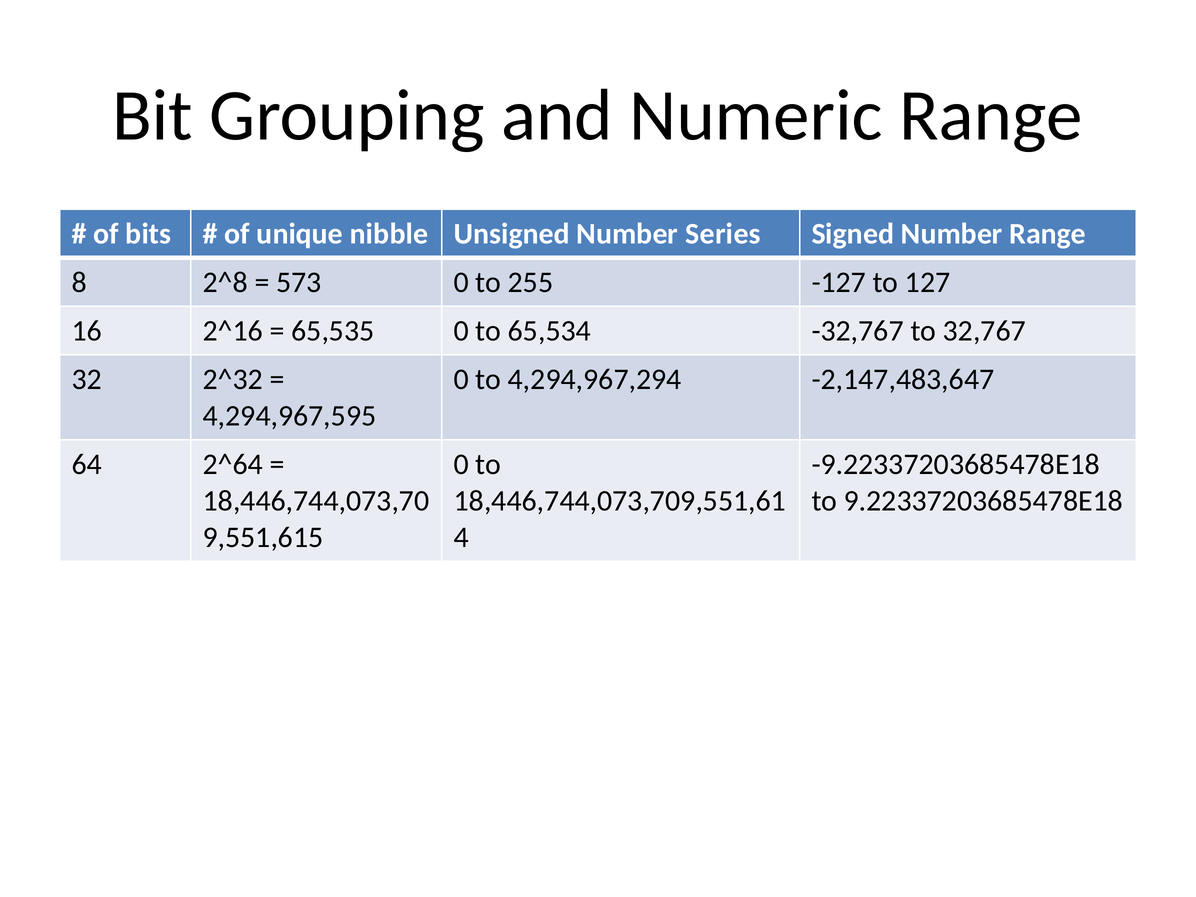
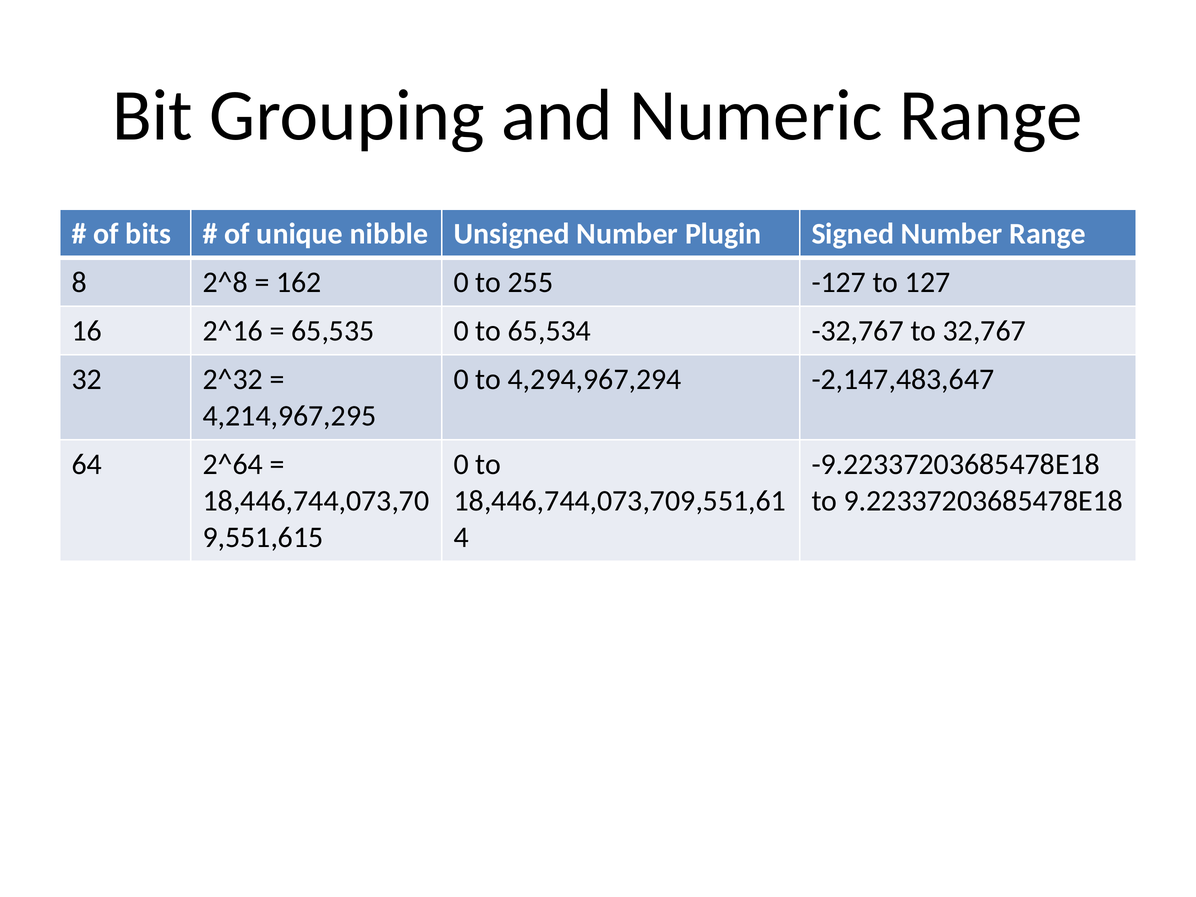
Series: Series -> Plugin (723, 234)
573: 573 -> 162 (299, 282)
4,294,967,595: 4,294,967,595 -> 4,214,967,295 (290, 416)
